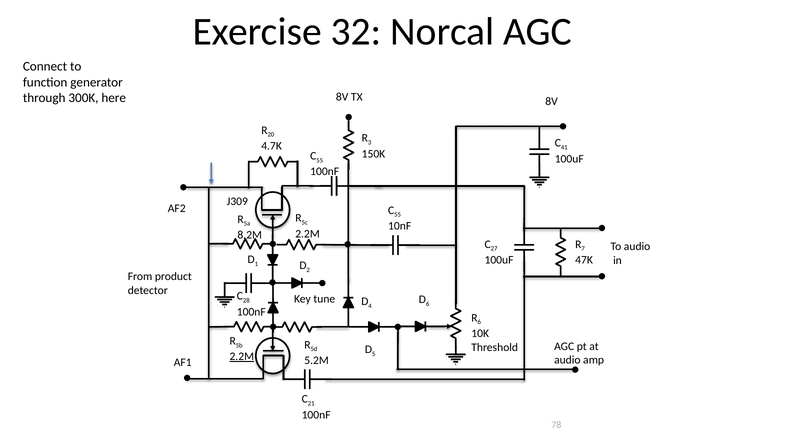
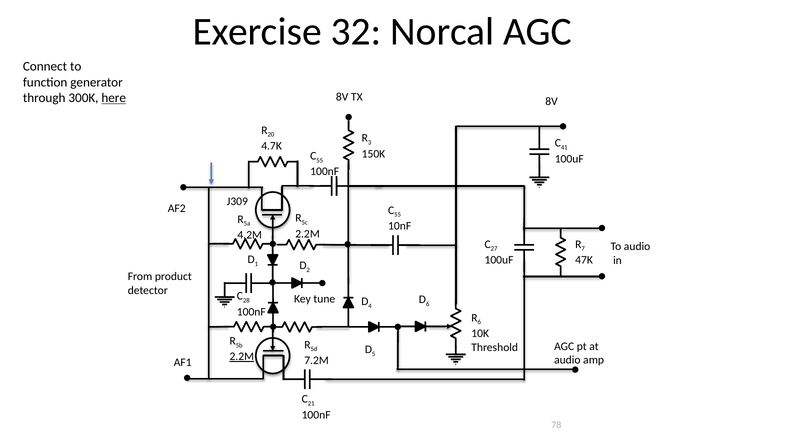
here underline: none -> present (114, 98)
8.2M: 8.2M -> 4.2M (250, 235)
5.2M: 5.2M -> 7.2M (317, 361)
